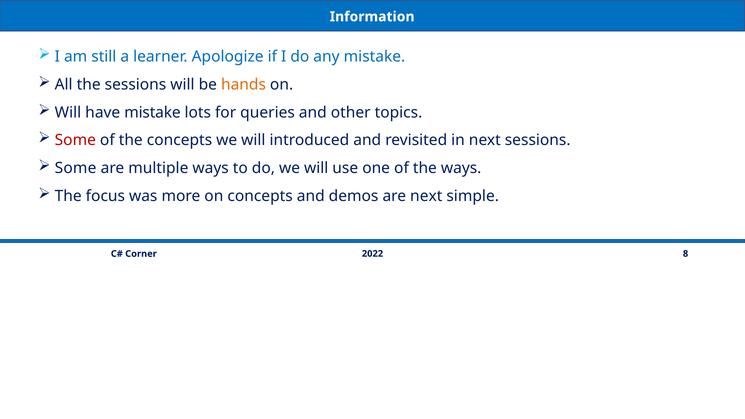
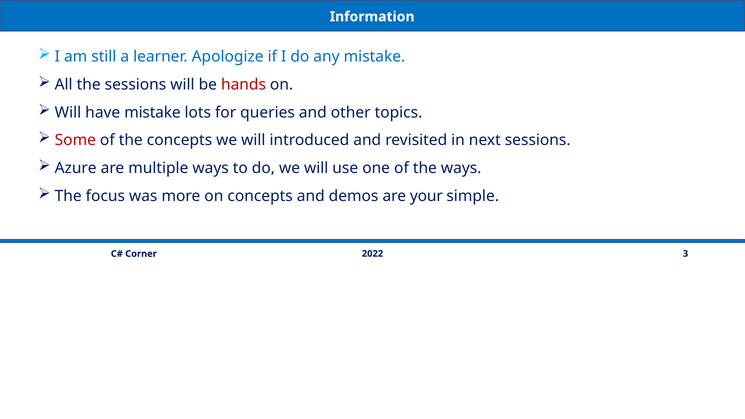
hands colour: orange -> red (243, 84)
Some: Some -> Azure (76, 168)
are next: next -> your (426, 196)
8: 8 -> 3 (686, 254)
